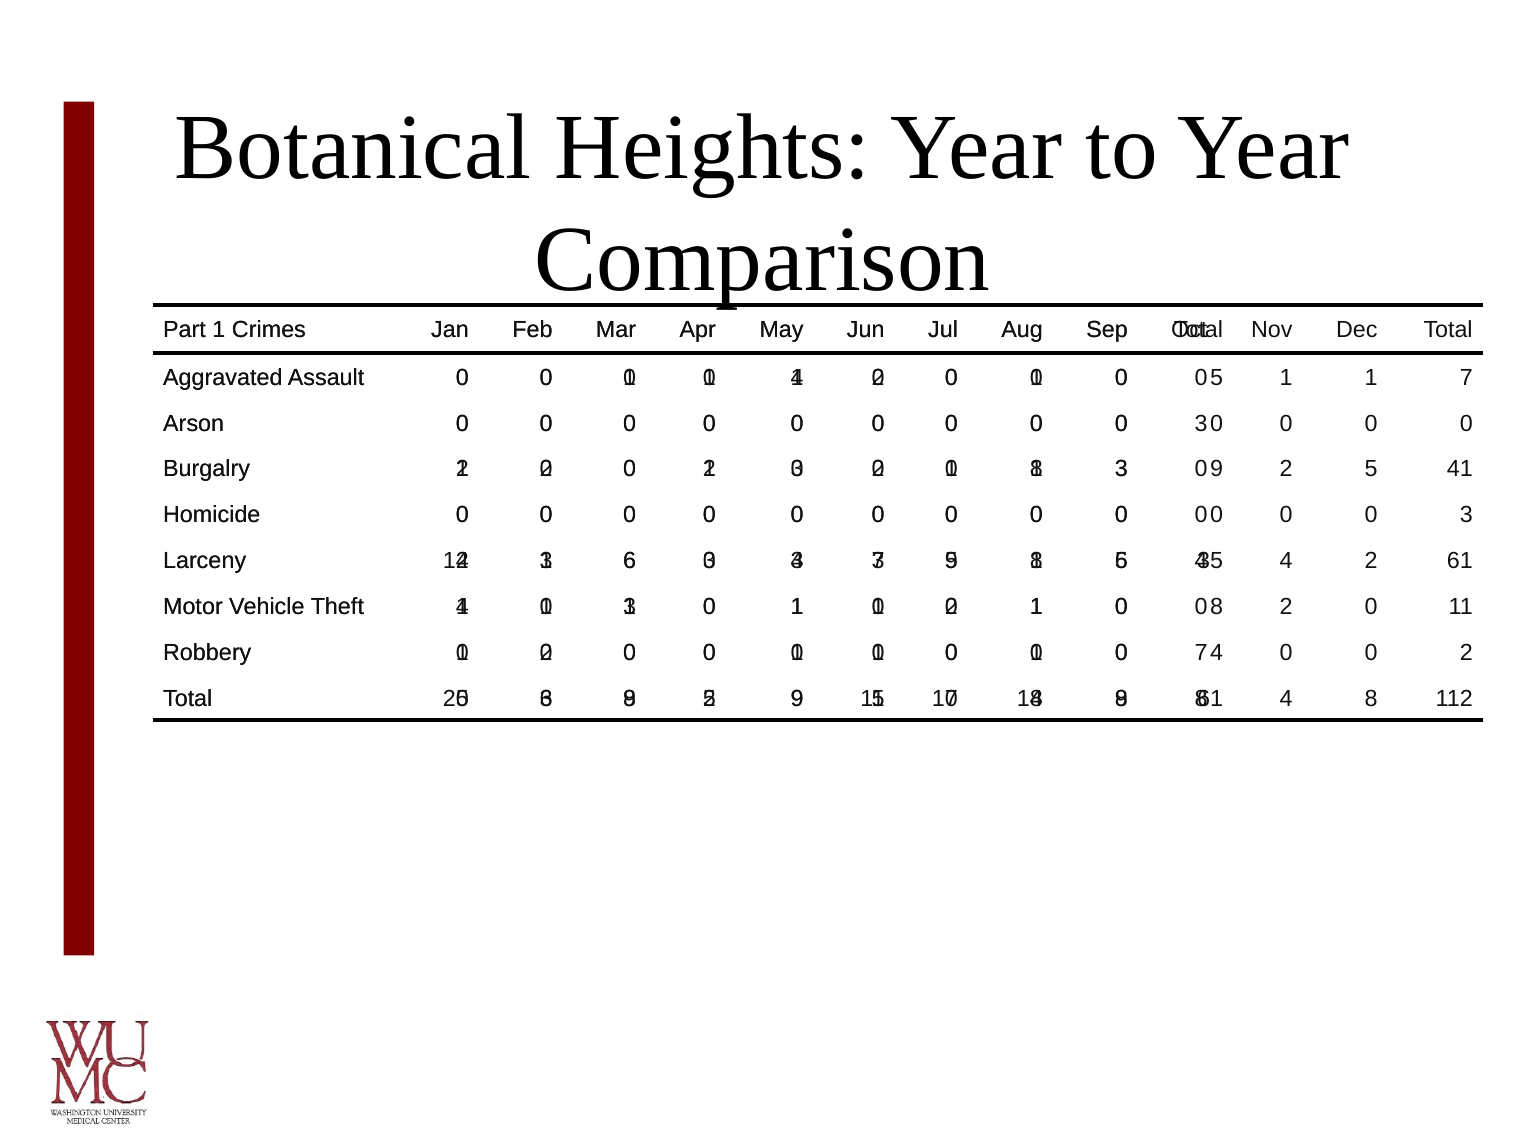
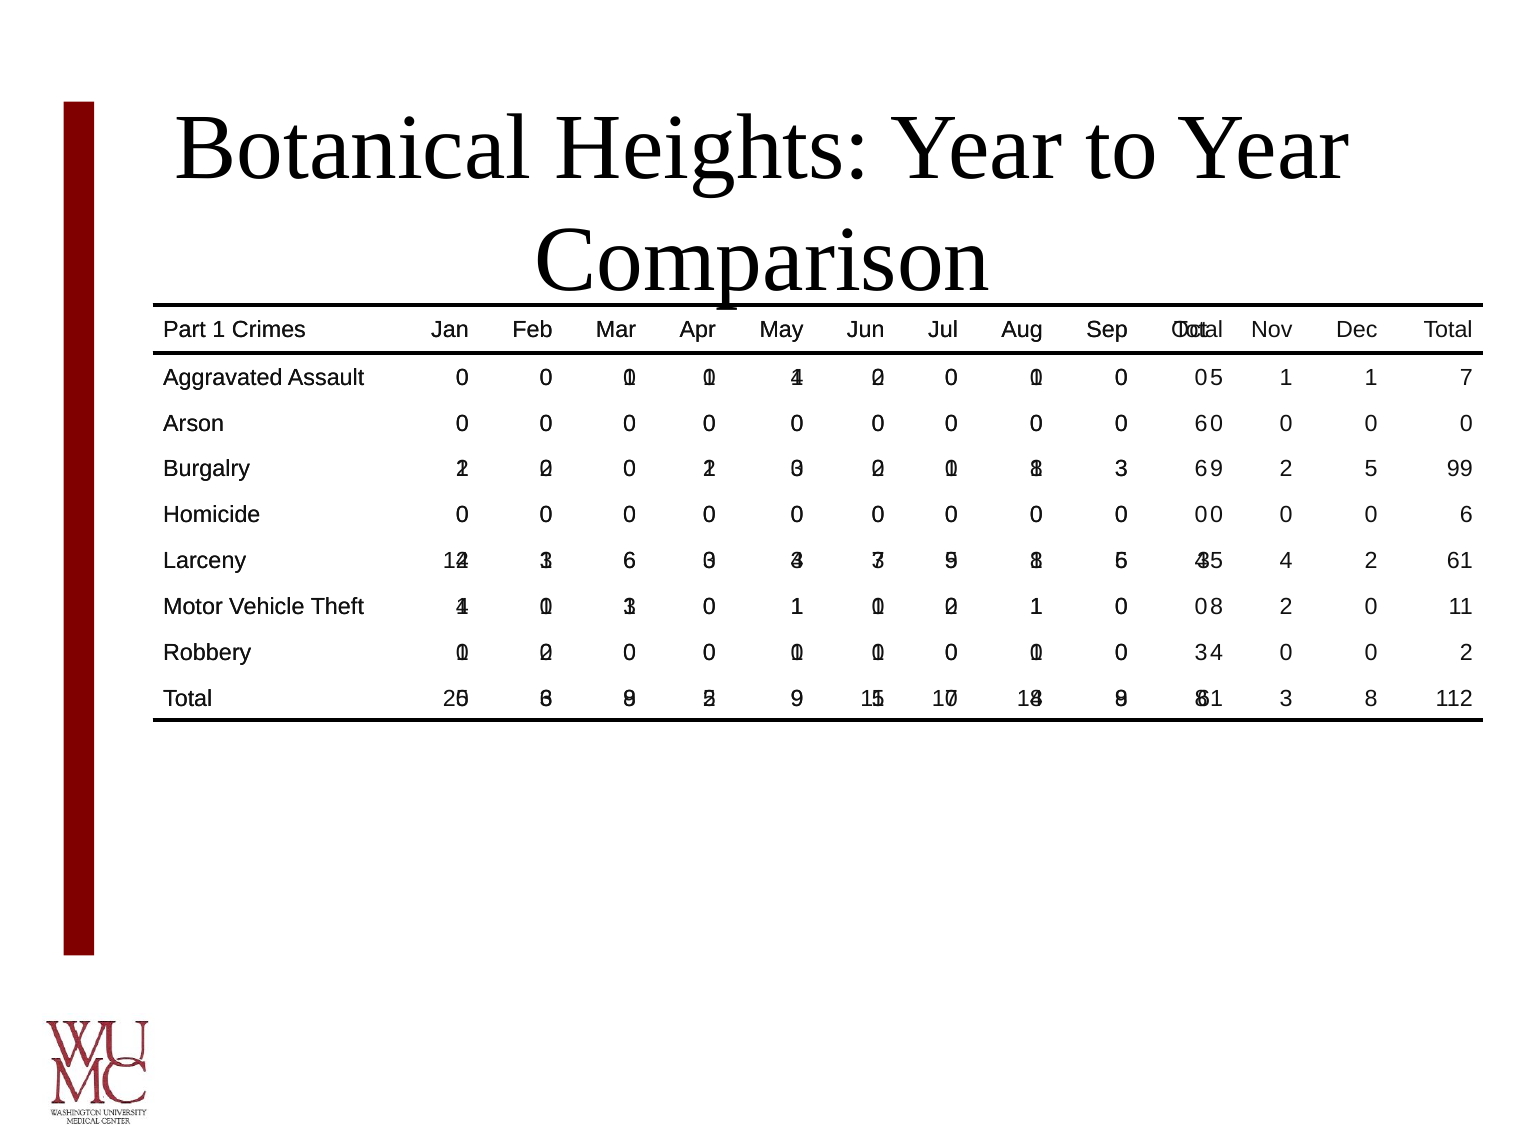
3: 3 -> 6 (1201, 424)
0: 0 -> 6 (1201, 469)
41: 41 -> 99 (1460, 469)
3: 3 -> 6 (1466, 515)
7: 7 -> 3 (1201, 653)
4: 4 -> 3 (1286, 699)
